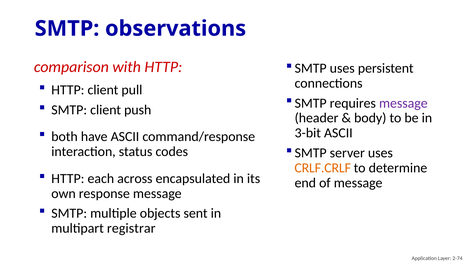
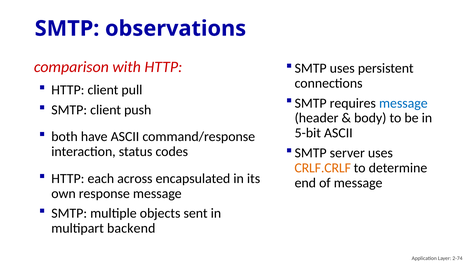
message colour: purple -> blue (403, 103)
3-bit: 3-bit -> 5-bit (308, 133)
registrar: registrar -> backend (131, 229)
